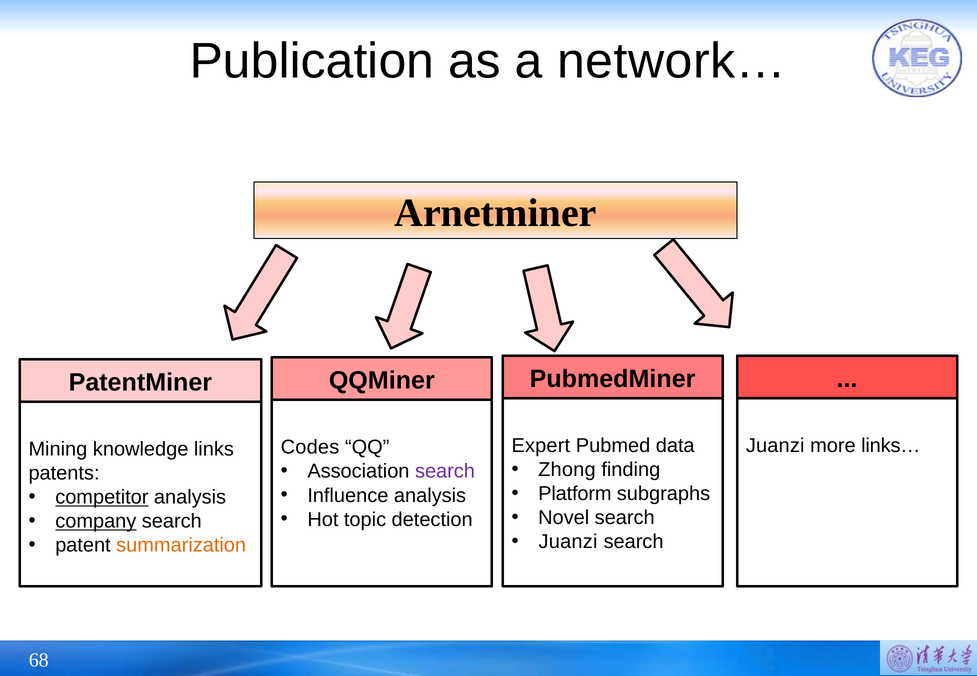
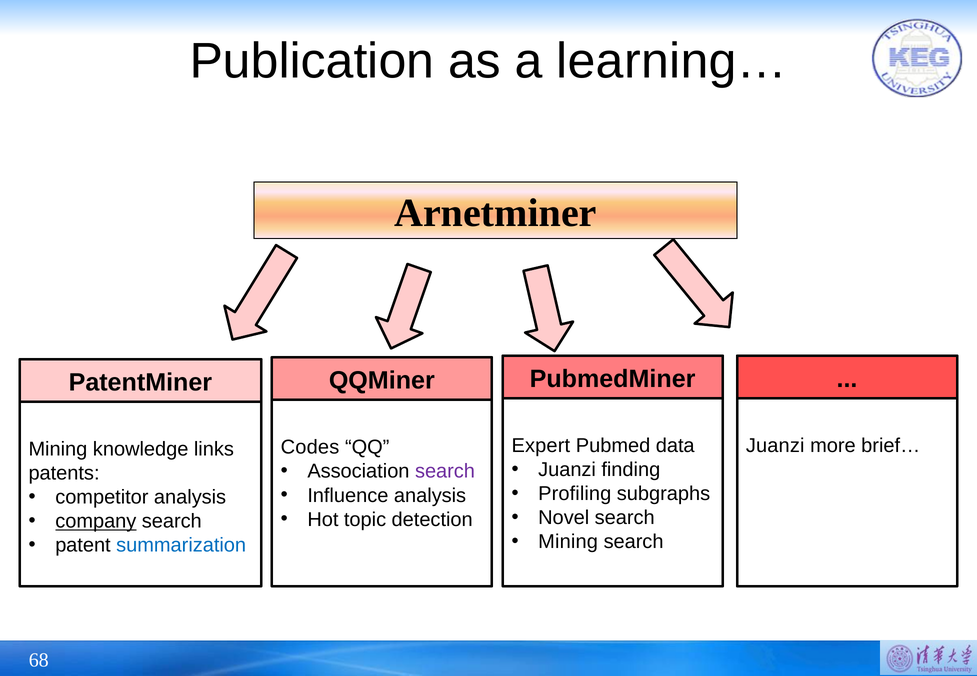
network…: network… -> learning… (672, 61)
links…: links… -> brief… (891, 446)
Zhong: Zhong -> Juanzi (567, 470)
Platform: Platform -> Profiling (575, 494)
competitor underline: present -> none (102, 498)
Juanzi: Juanzi -> Mining (568, 542)
summarization colour: orange -> blue (181, 546)
